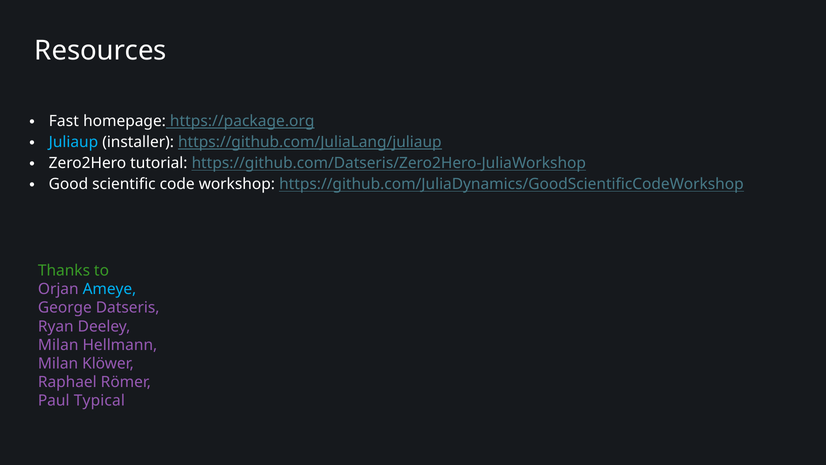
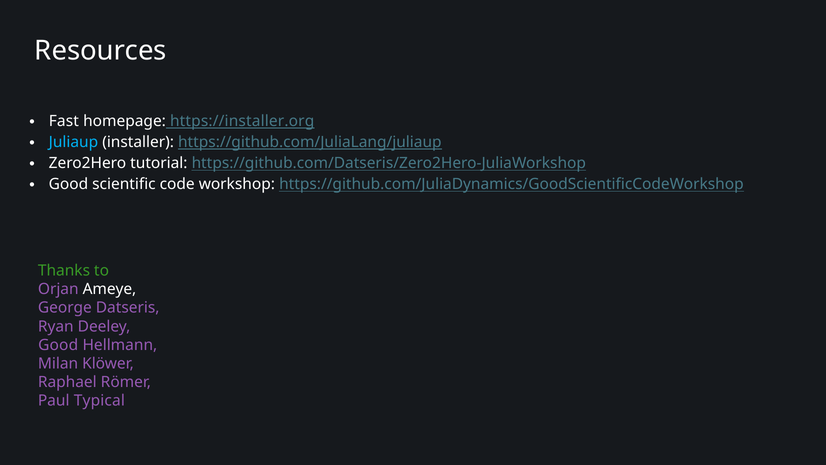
https://package.org: https://package.org -> https://installer.org (242, 121)
Ameye colour: light blue -> white (109, 289)
Milan: Milan -> Good (58, 345)
